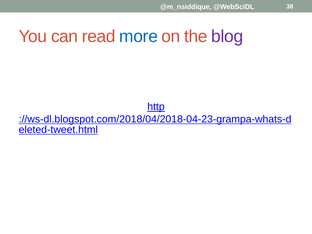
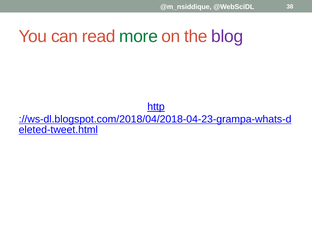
more colour: blue -> green (139, 36)
